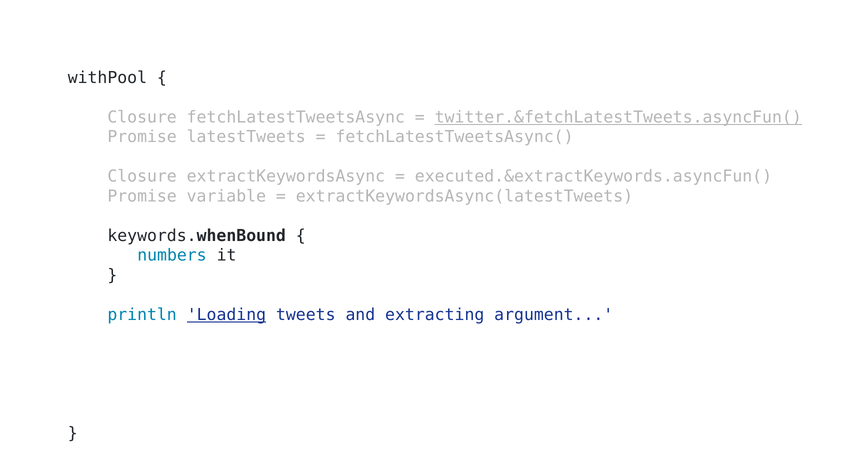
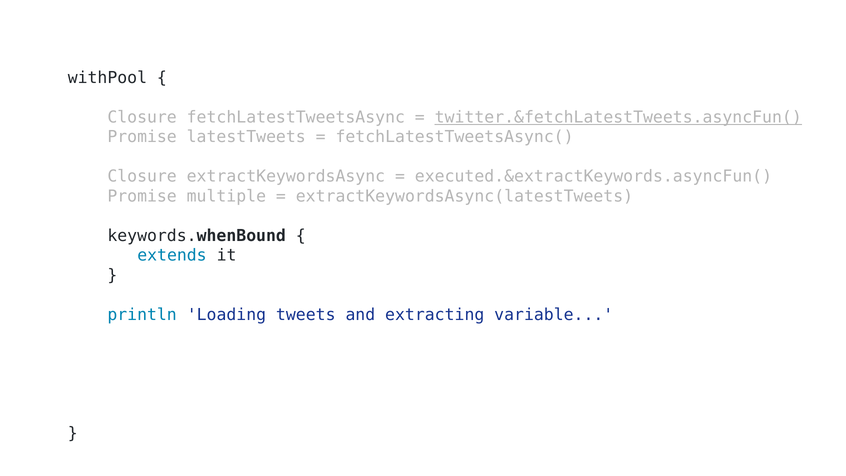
variable: variable -> multiple (226, 196)
numbers: numbers -> extends (172, 255)
Loading underline: present -> none (226, 315)
argument: argument -> variable (554, 315)
